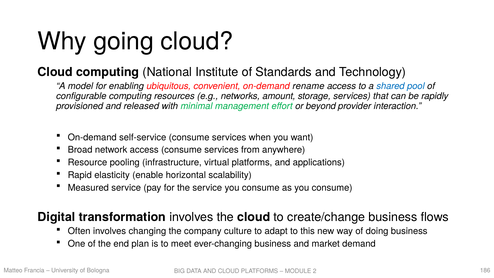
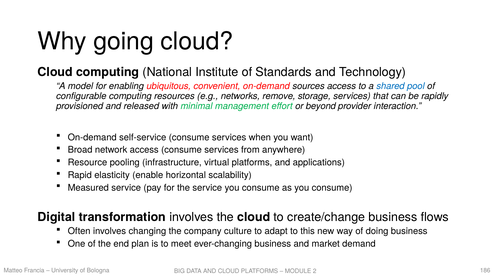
rename: rename -> sources (309, 86)
amount: amount -> remove (279, 96)
